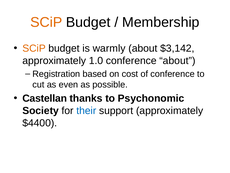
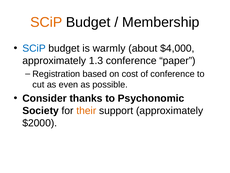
SCiP colour: orange -> blue (34, 48)
$3,142: $3,142 -> $4,000 (177, 48)
1.0: 1.0 -> 1.3 (96, 61)
conference about: about -> paper (177, 61)
Castellan: Castellan -> Consider (45, 98)
their colour: blue -> orange (86, 110)
$4400: $4400 -> $2000 (40, 123)
